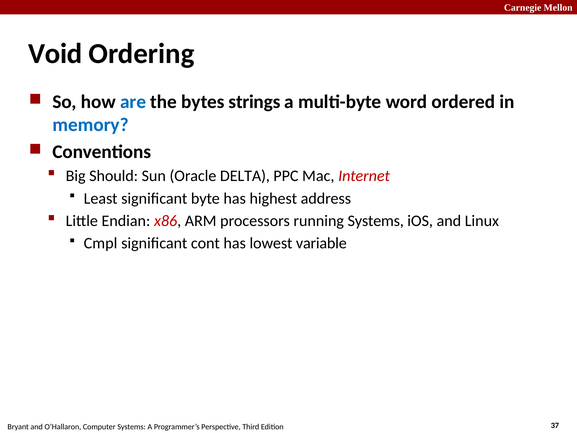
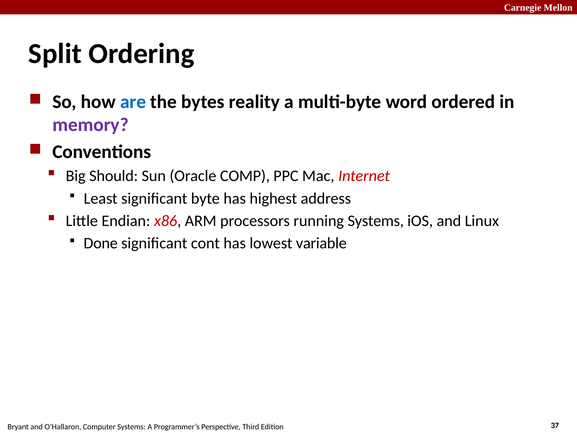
Void: Void -> Split (55, 54)
strings: strings -> reality (254, 102)
memory colour: blue -> purple (91, 125)
DELTA: DELTA -> COMP (245, 176)
Cmpl: Cmpl -> Done (101, 243)
